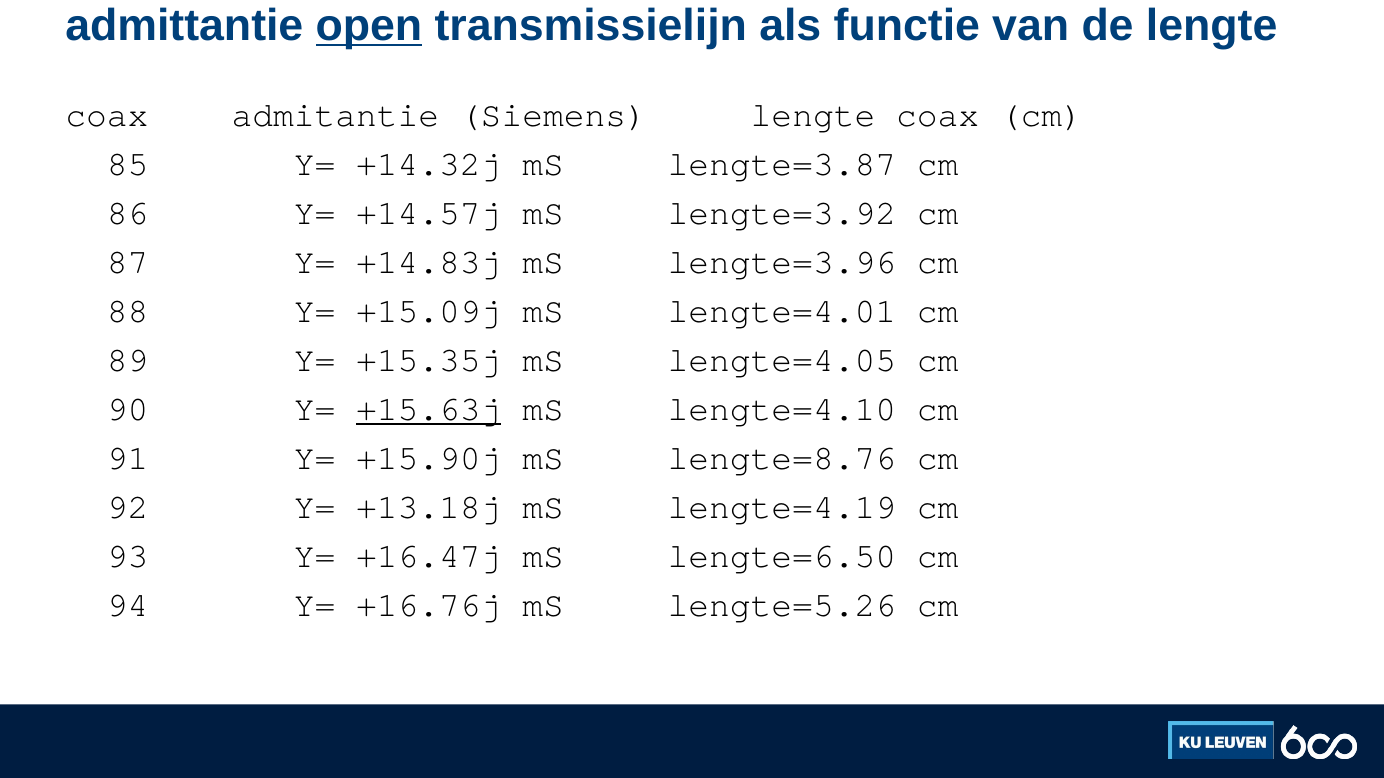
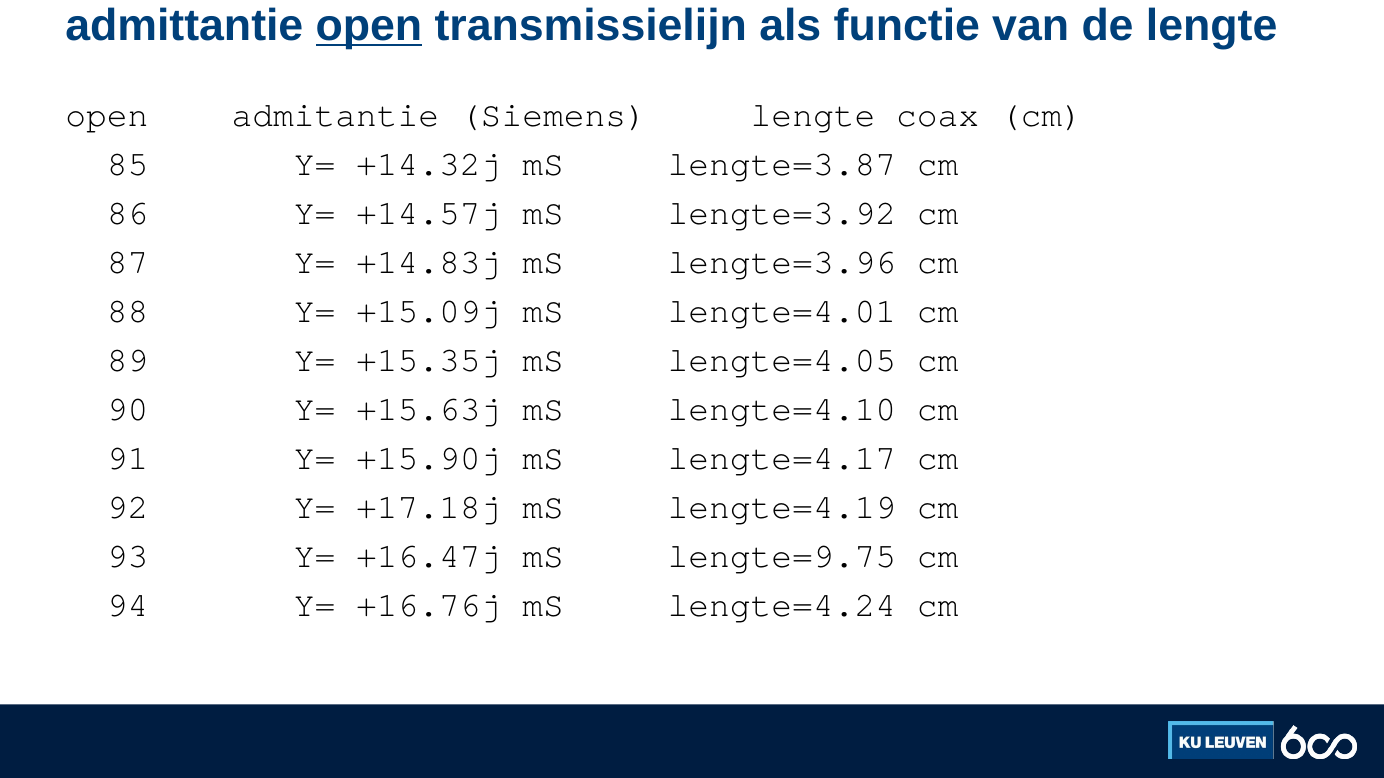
coax: coax -> open (107, 115)
+15.63j underline: present -> none (429, 409)
lengte=8.76: lengte=8.76 -> lengte=4.17 (782, 458)
+13.18j: +13.18j -> +17.18j (429, 507)
lengte=6.50: lengte=6.50 -> lengte=9.75 (782, 556)
lengte=5.26: lengte=5.26 -> lengte=4.24 (782, 605)
